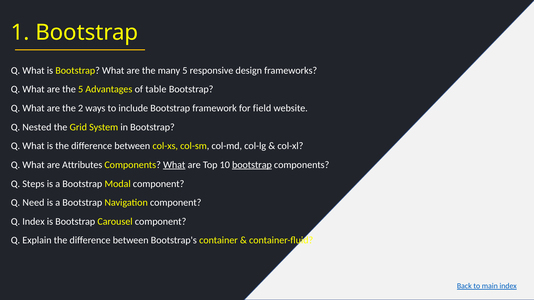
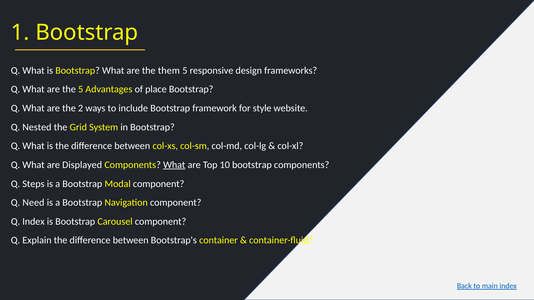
many: many -> them (169, 71)
table: table -> place (156, 89)
field: field -> style (262, 108)
Attributes: Attributes -> Displayed (82, 165)
bootstrap underline: present -> none (252, 165)
